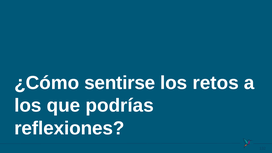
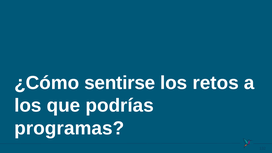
reflexiones: reflexiones -> programas (69, 128)
